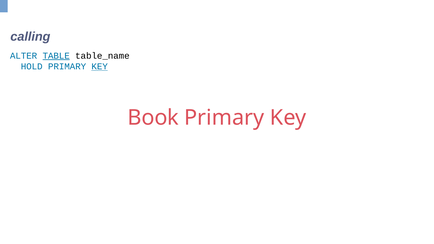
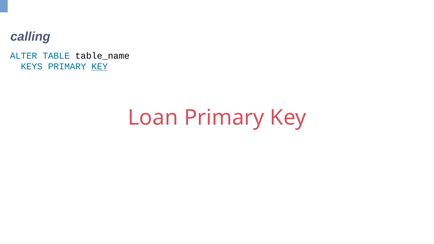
TABLE underline: present -> none (56, 56)
HOLD: HOLD -> KEYS (32, 67)
Book: Book -> Loan (153, 118)
